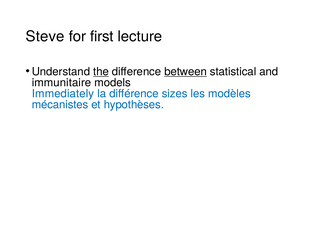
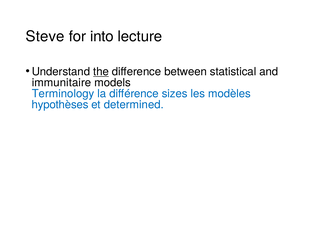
first: first -> into (102, 37)
between underline: present -> none (186, 72)
Immediately: Immediately -> Terminology (63, 94)
mécanistes: mécanistes -> hypothèses (60, 105)
hypothèses: hypothèses -> determined (134, 105)
